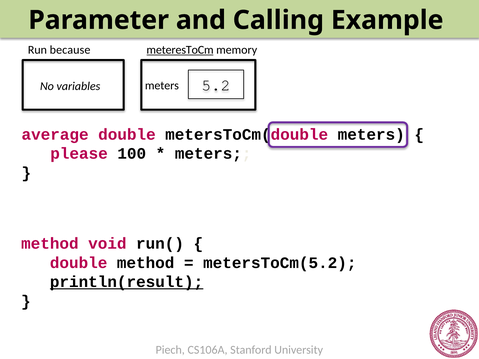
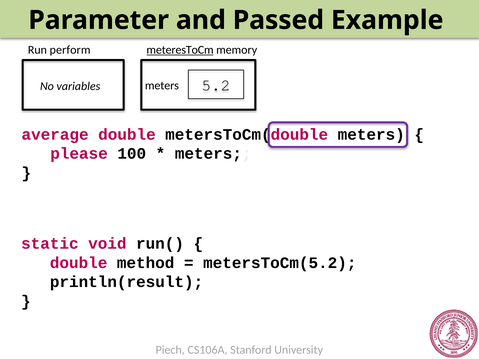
Calling: Calling -> Passed (278, 20)
because: because -> perform (70, 50)
method: method -> static (50, 244)
println(result underline: present -> none (127, 282)
